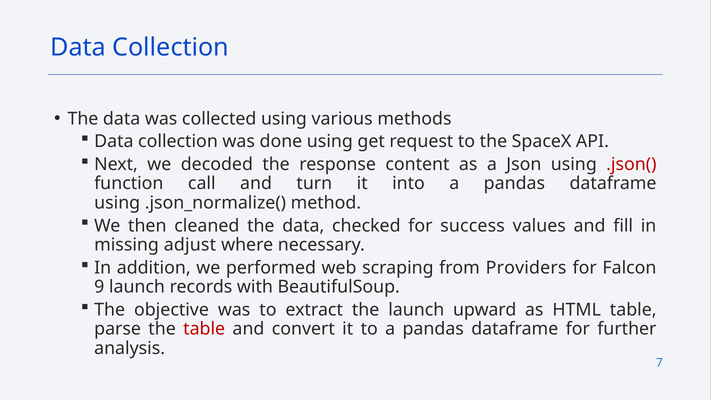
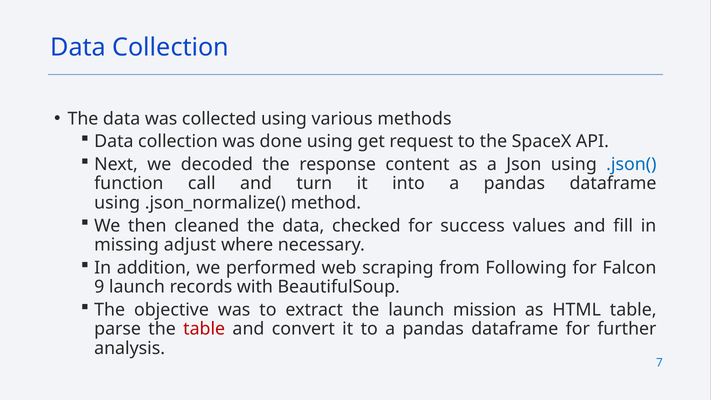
.json( colour: red -> blue (631, 164)
Providers: Providers -> Following (526, 268)
upward: upward -> mission (485, 310)
